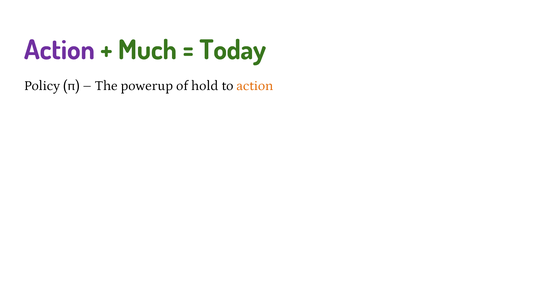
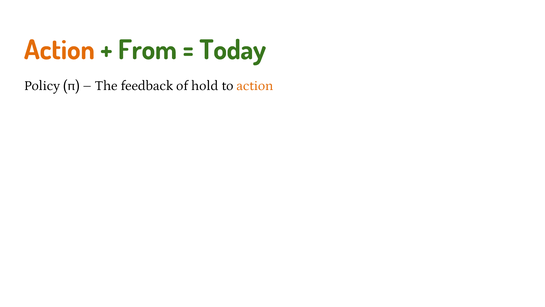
Action colour: purple -> orange (59, 50)
Much: Much -> From (147, 50)
powerup: powerup -> feedback (147, 86)
